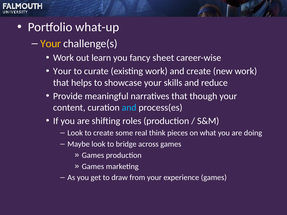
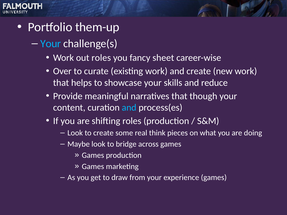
what-up: what-up -> them-up (97, 27)
Your colour: yellow -> light blue (51, 44)
out learn: learn -> roles (101, 58)
Your: Your -> Over (62, 71)
